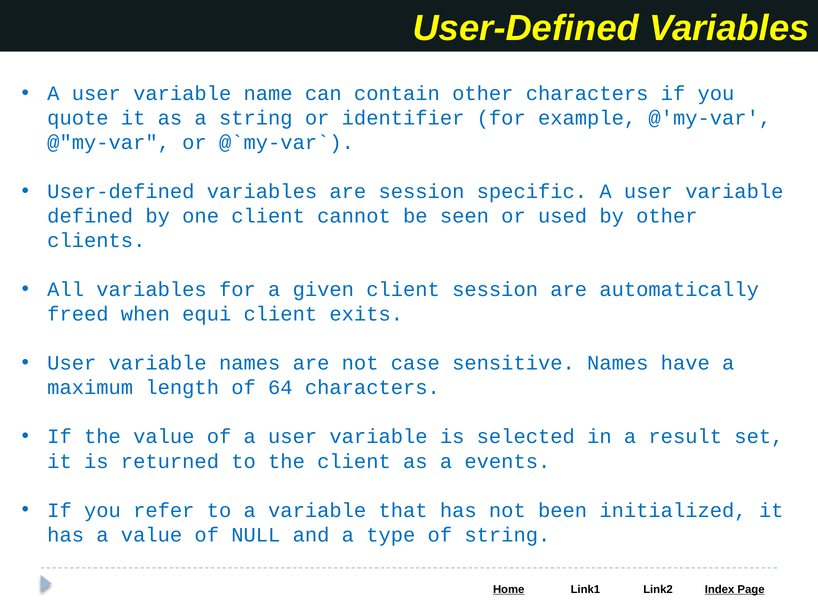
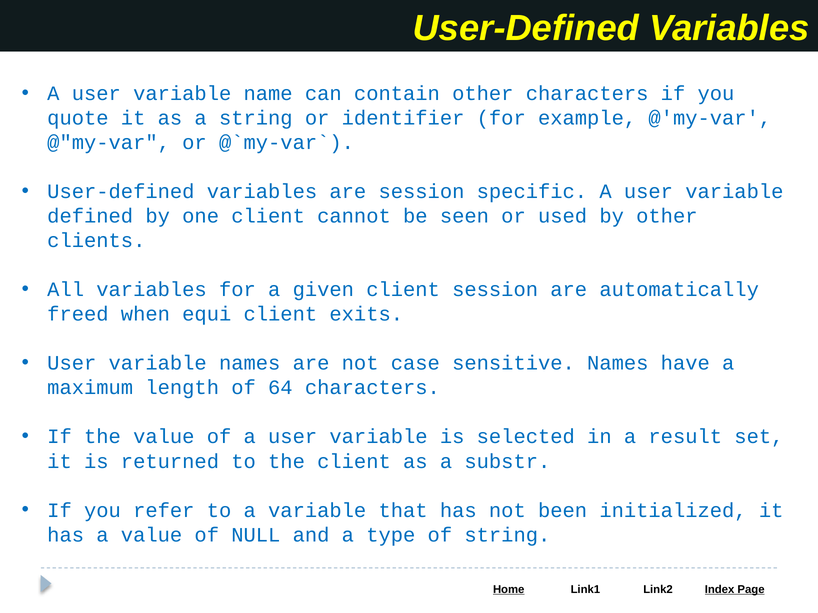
events: events -> substr (507, 462)
